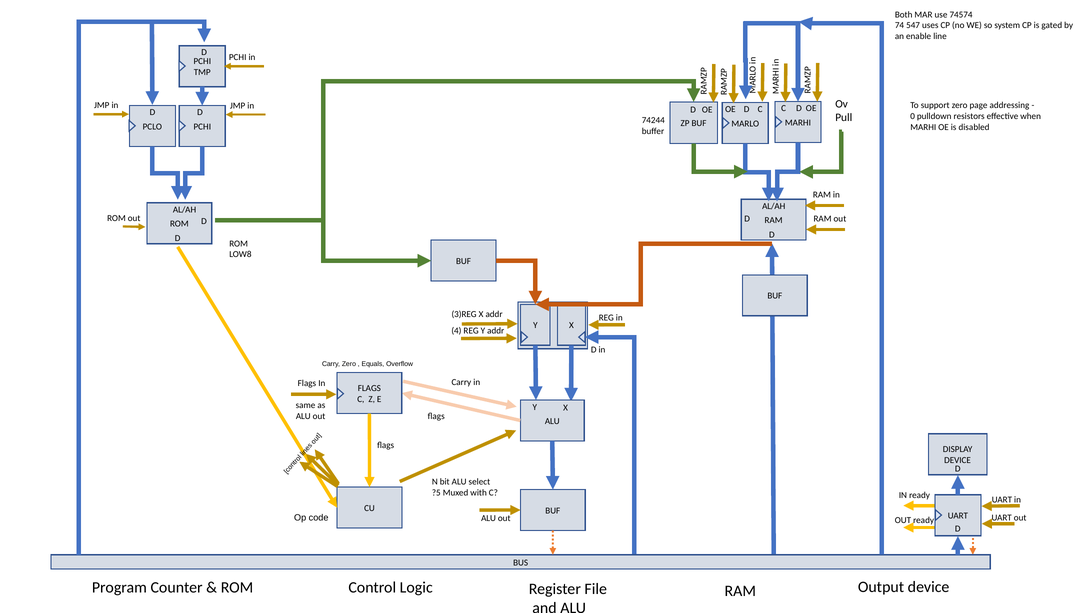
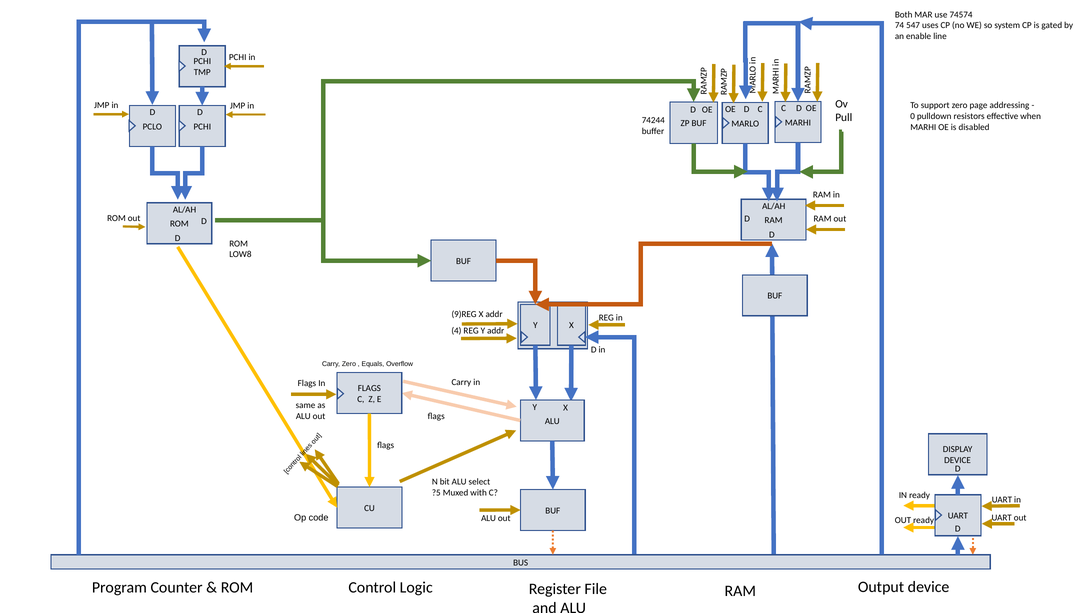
3)REG: 3)REG -> 9)REG (464, 314)
